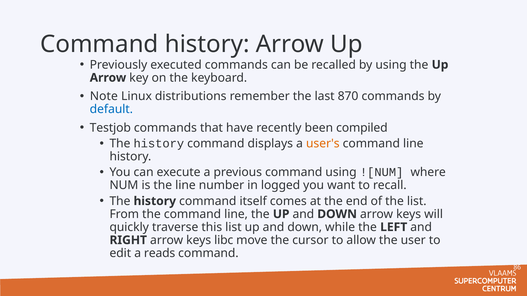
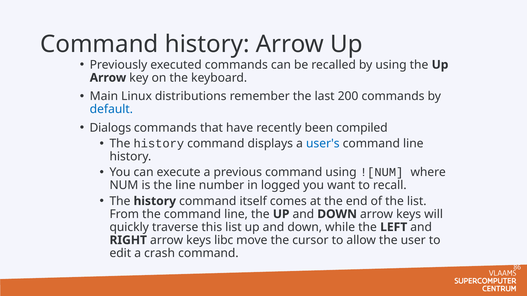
Note: Note -> Main (104, 96)
870: 870 -> 200 (348, 96)
Testjob: Testjob -> Dialogs (110, 128)
user's colour: orange -> blue (323, 144)
reads: reads -> crash (160, 254)
